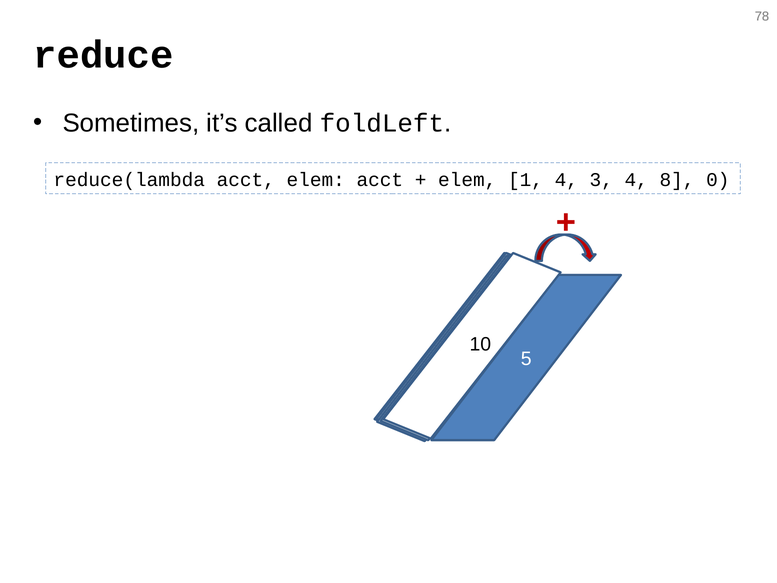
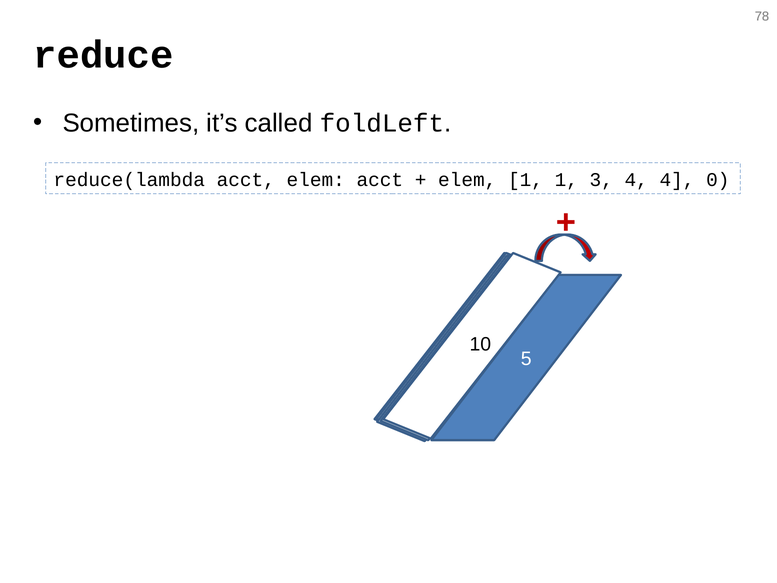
1 4: 4 -> 1 (566, 180)
4 8: 8 -> 4 (677, 180)
